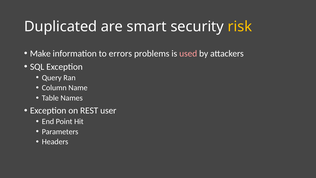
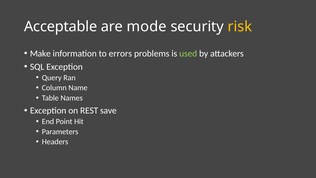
Duplicated: Duplicated -> Acceptable (61, 27)
smart: smart -> mode (147, 27)
used colour: pink -> light green (188, 53)
user: user -> save (108, 110)
